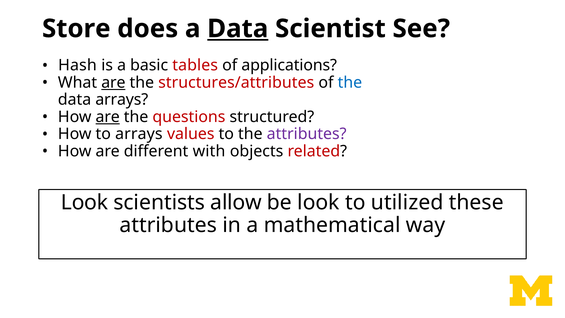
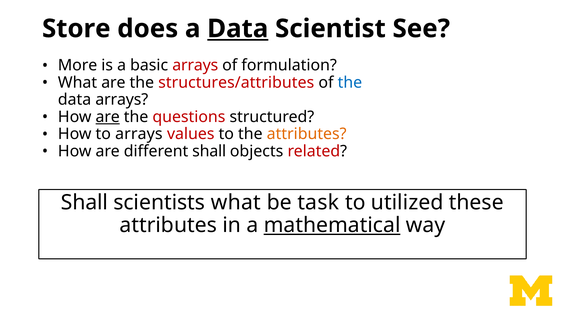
Hash: Hash -> More (78, 65)
basic tables: tables -> arrays (195, 65)
applications: applications -> formulation (289, 65)
are underline: present -> none (113, 82)
attributes colour: purple -> orange (307, 134)
different with: with -> shall (209, 151)
Look: Look -> Shall (84, 202)
scientists allow: allow -> what (236, 202)
be look: look -> task (318, 202)
mathematical underline: none -> present (332, 225)
